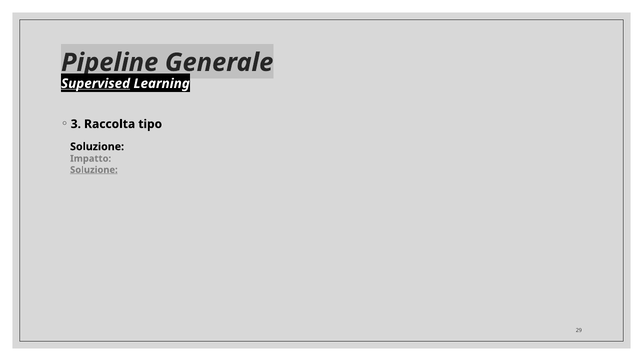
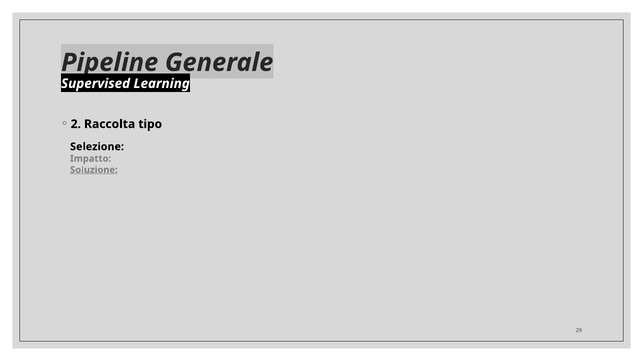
Supervised underline: present -> none (96, 84)
3: 3 -> 2 (76, 124)
Soluzione: Soluzione -> Selezione (97, 147)
